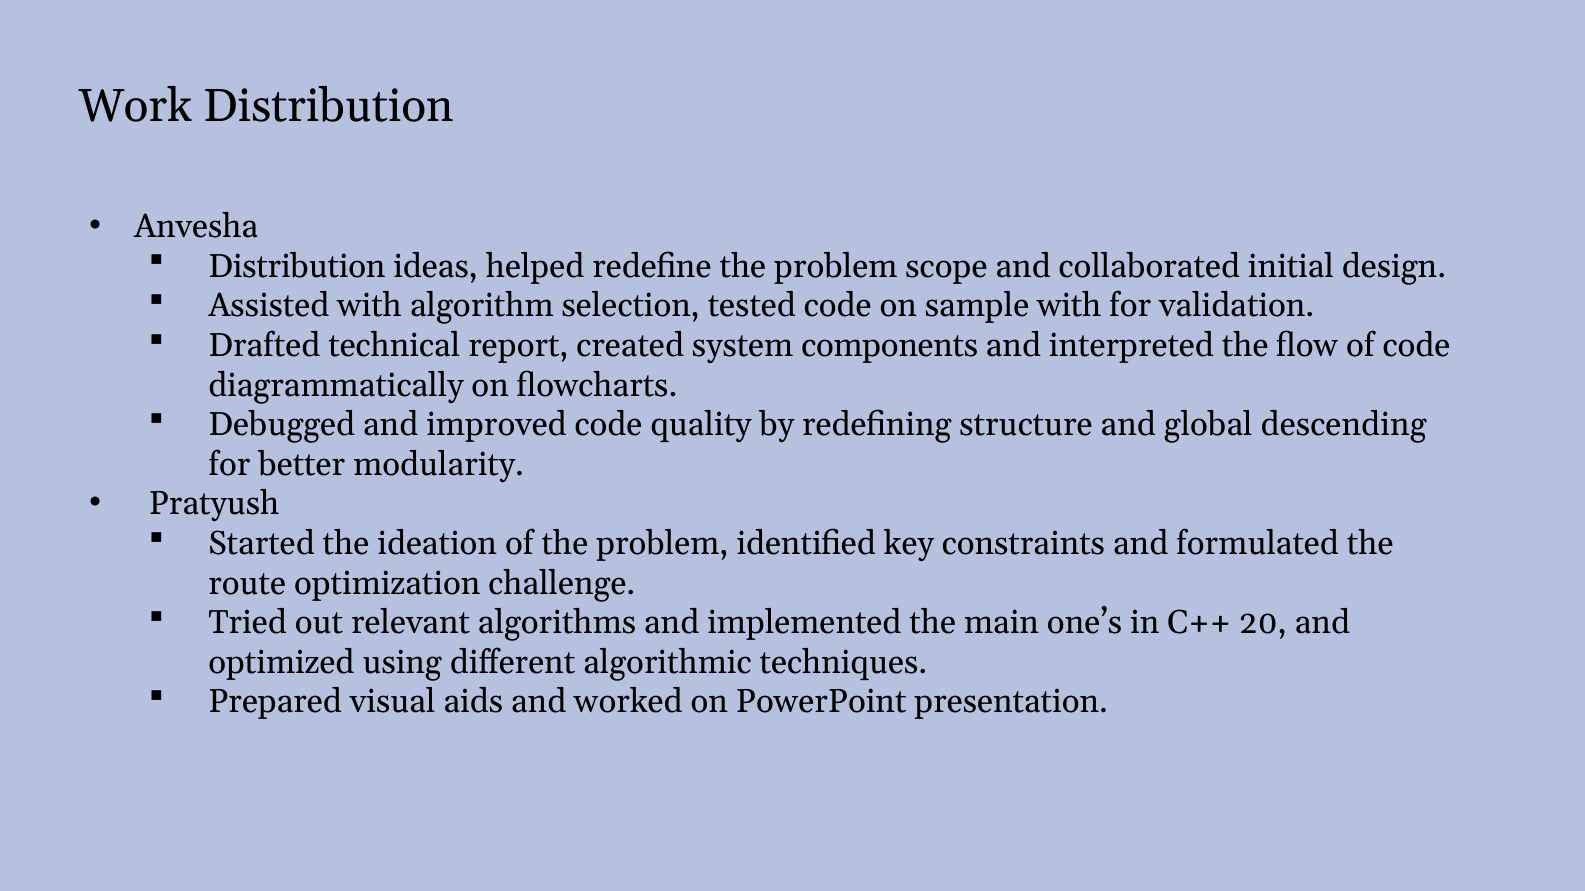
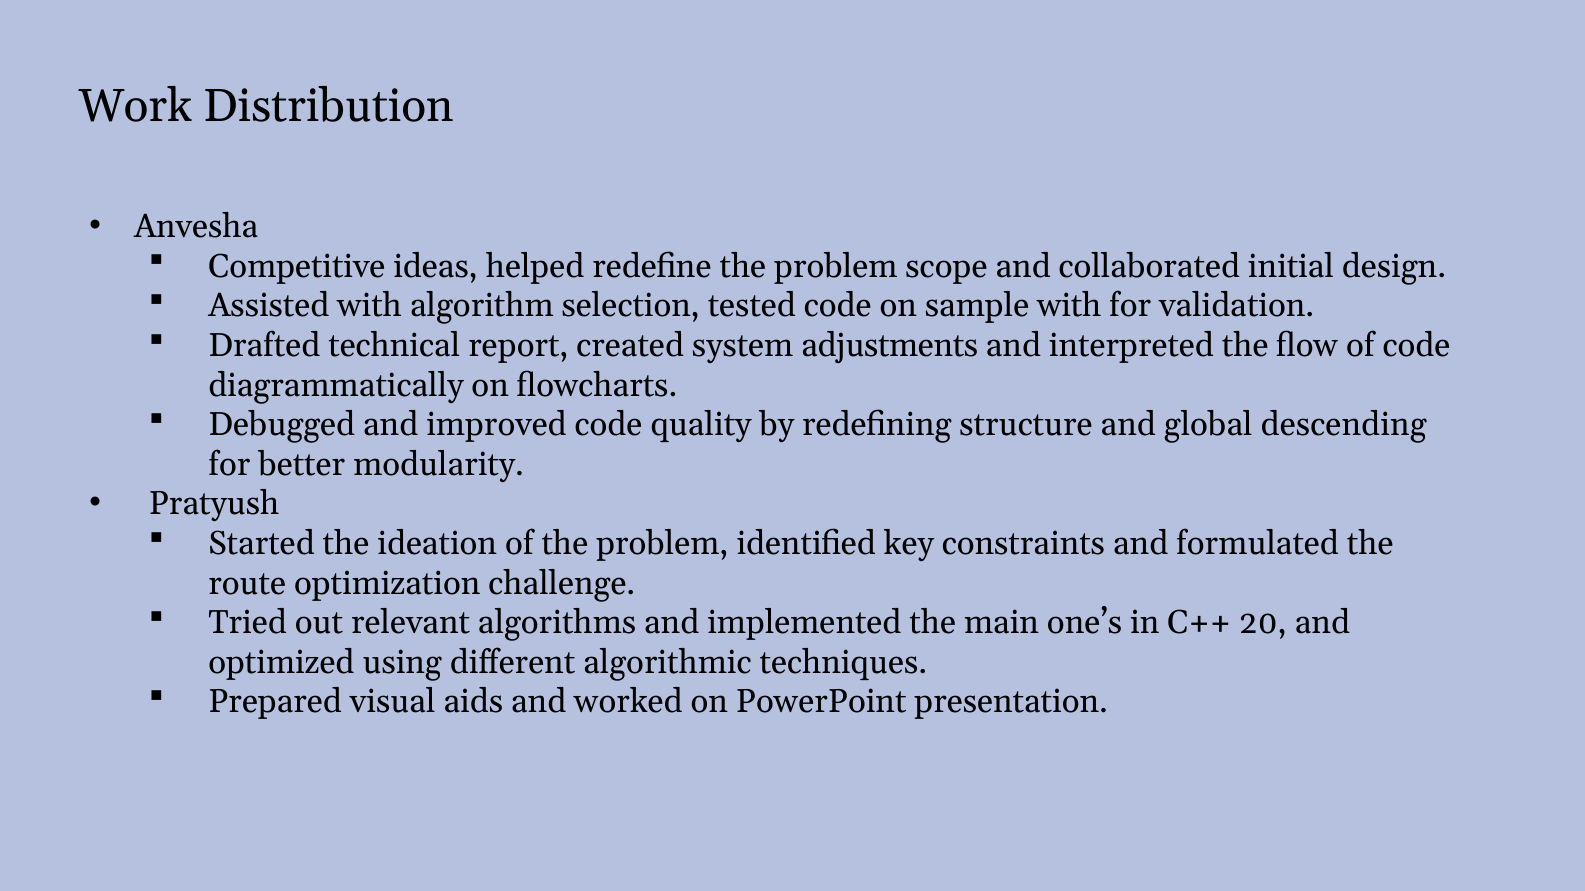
Distribution: Distribution -> Competitive (297, 266)
components: components -> adjustments (890, 346)
